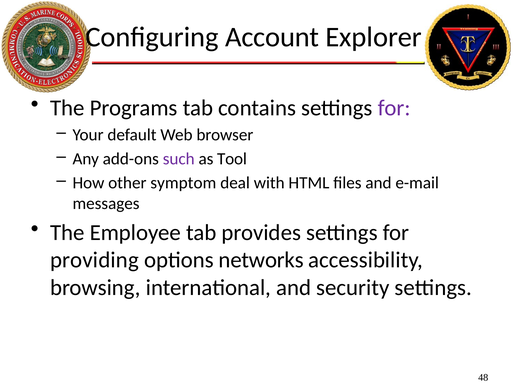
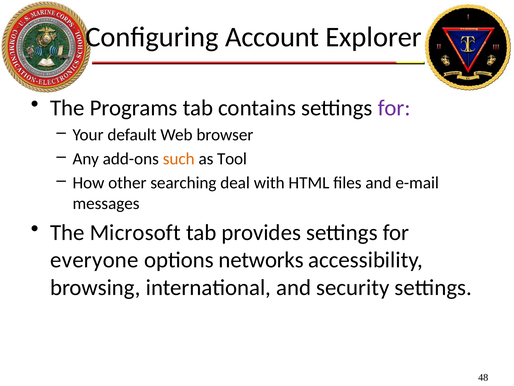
such colour: purple -> orange (179, 159)
symptom: symptom -> searching (183, 183)
Employee: Employee -> Microsoft (135, 232)
providing: providing -> everyone (94, 260)
